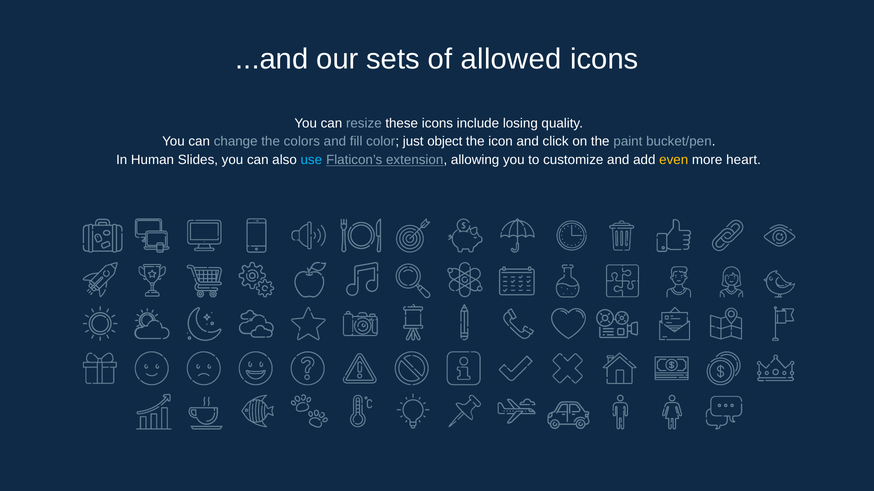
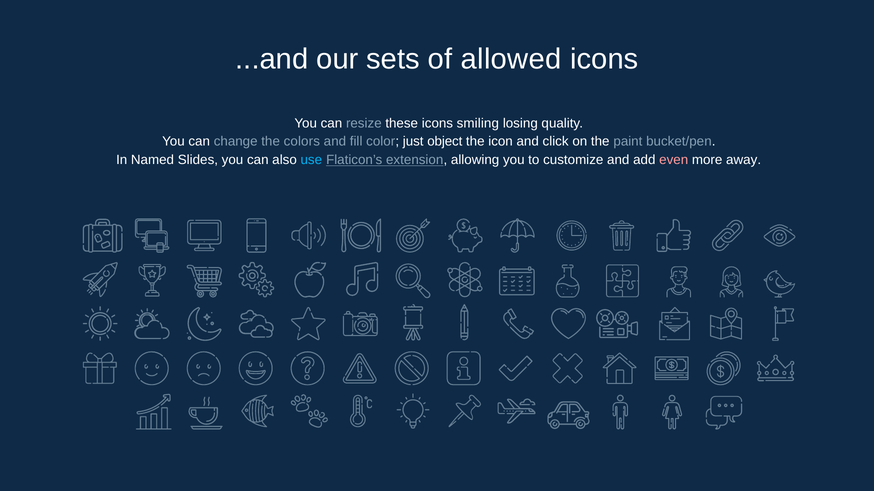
include: include -> smiling (478, 123)
Human: Human -> Named (152, 160)
even colour: yellow -> pink (674, 160)
heart: heart -> away (744, 160)
